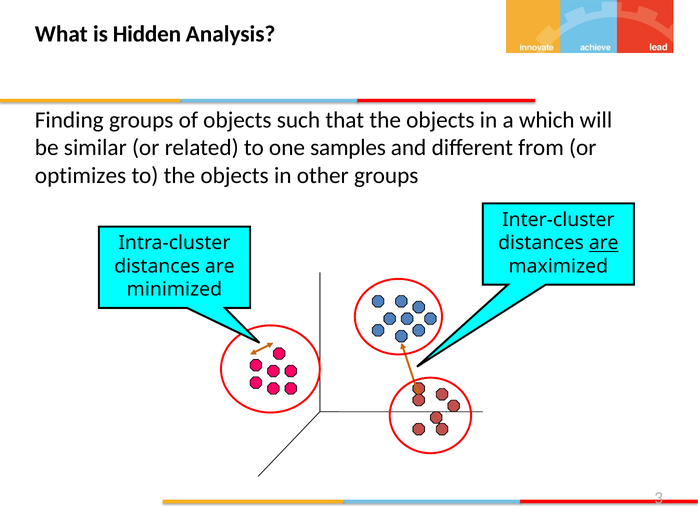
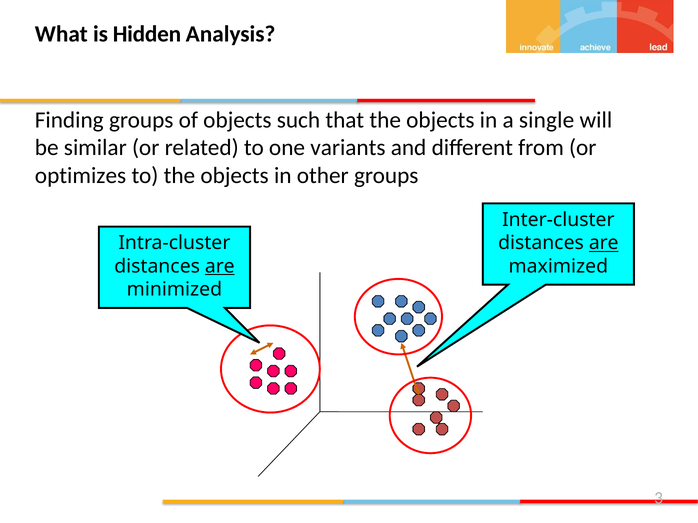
which: which -> single (547, 120)
samples: samples -> variants (348, 148)
are underline: none -> present (220, 267)
